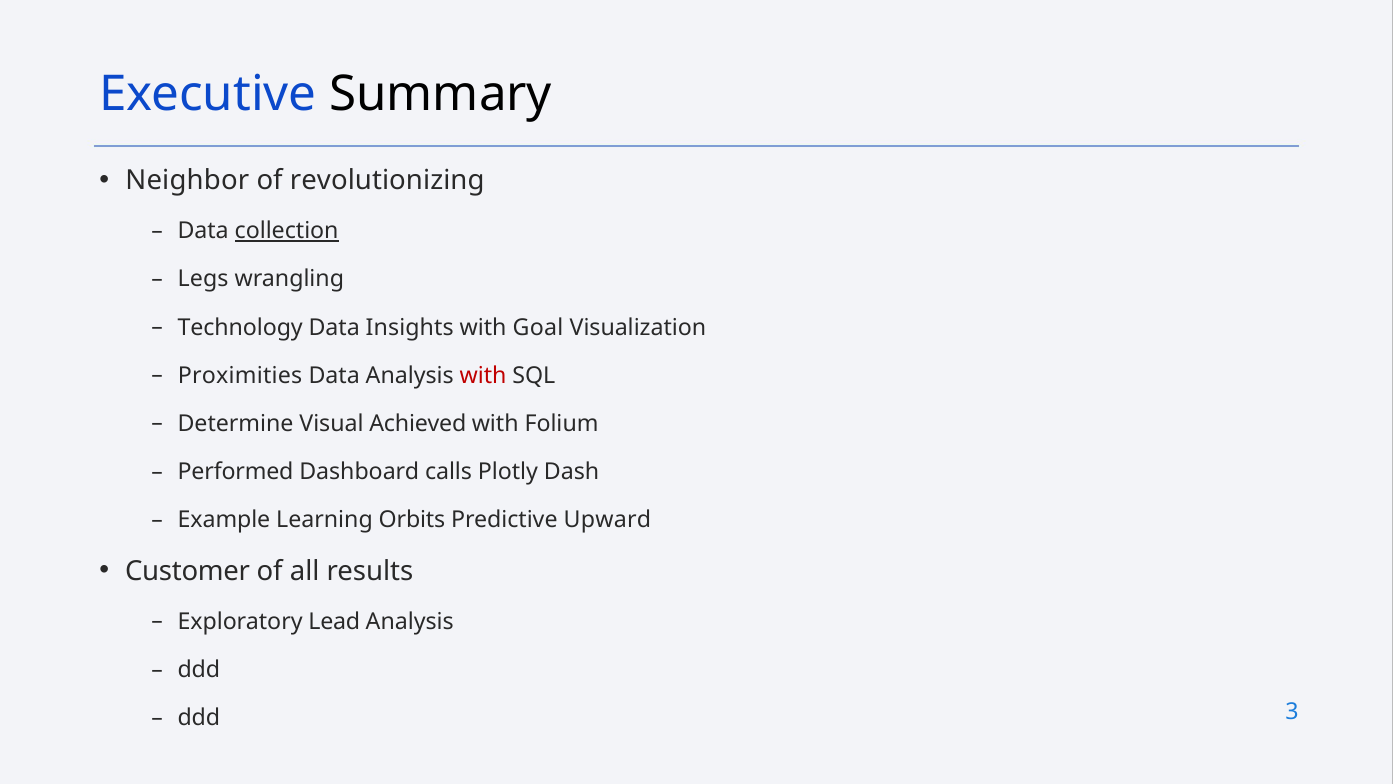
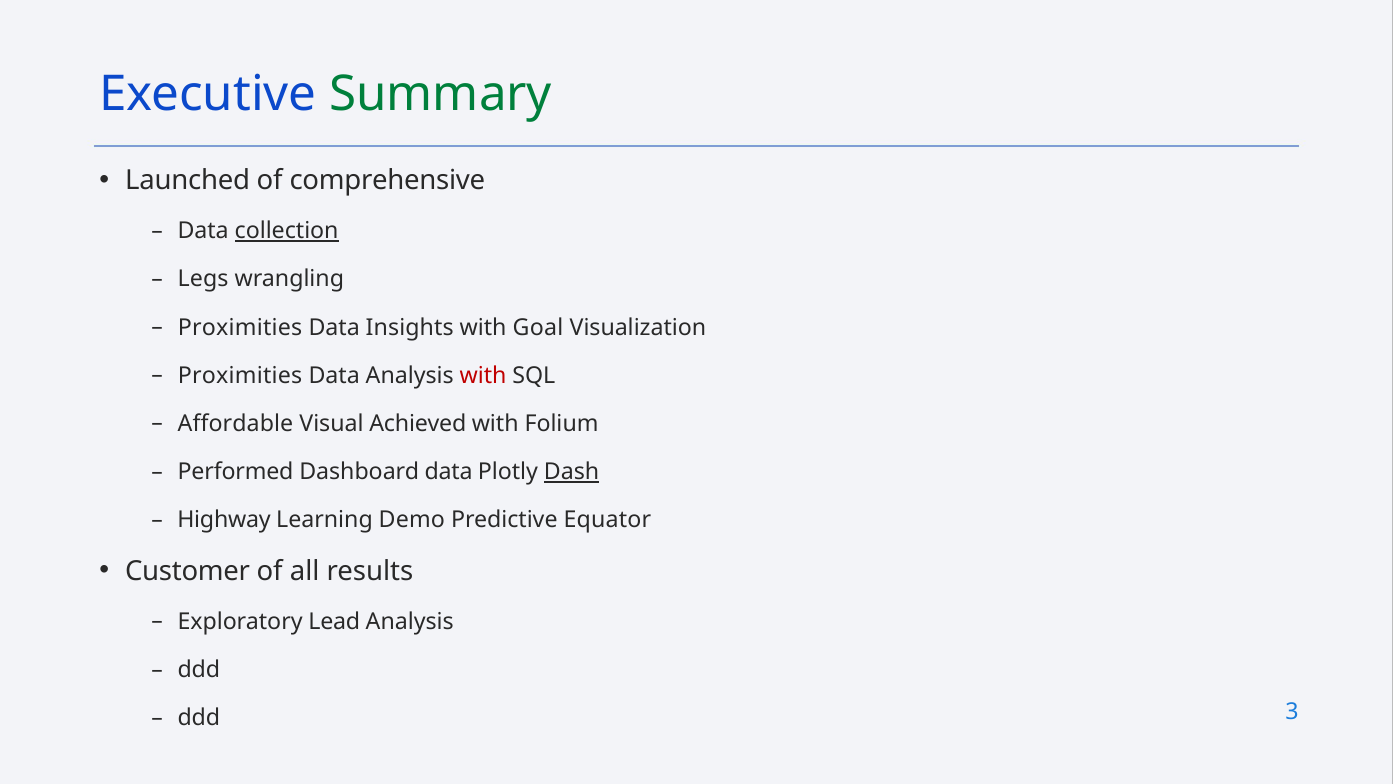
Summary colour: black -> green (441, 94)
Neighbor: Neighbor -> Launched (188, 180)
revolutionizing: revolutionizing -> comprehensive (387, 180)
Technology: Technology -> Proximities (240, 327)
Determine: Determine -> Affordable (235, 424)
Dashboard calls: calls -> data (449, 472)
Dash underline: none -> present (572, 472)
Example: Example -> Highway (224, 520)
Orbits: Orbits -> Demo (412, 520)
Upward: Upward -> Equator (607, 520)
